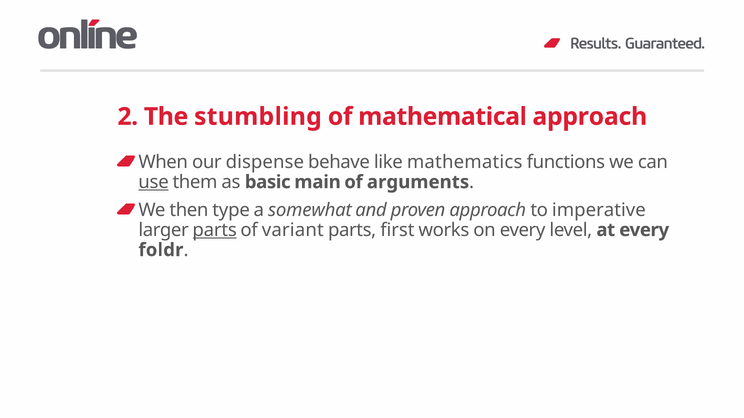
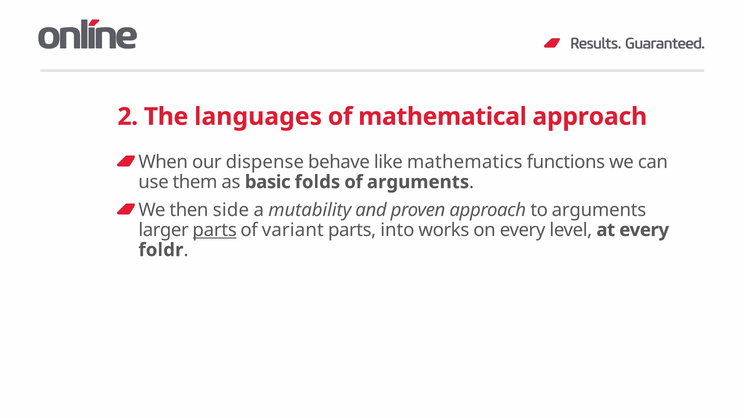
stumbling: stumbling -> languages (258, 117)
use underline: present -> none (154, 182)
main: main -> folds (317, 182)
type: type -> side (231, 210)
somewhat: somewhat -> mutability (310, 210)
to imperative: imperative -> arguments (599, 210)
first: first -> into (397, 230)
